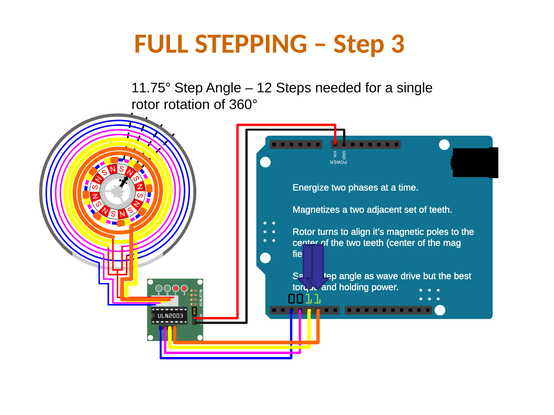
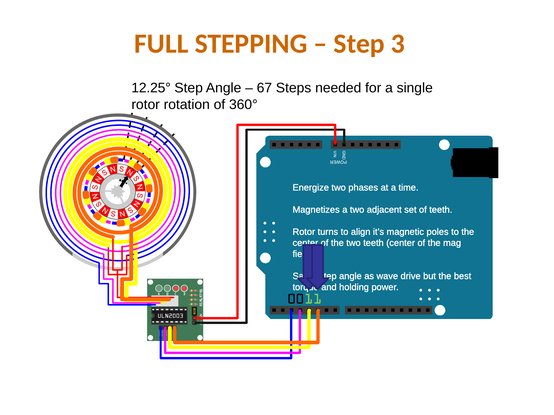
11.75°: 11.75° -> 12.25° (151, 88)
12: 12 -> 67 (264, 88)
